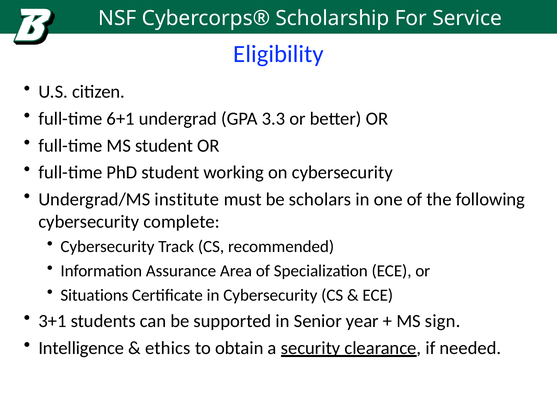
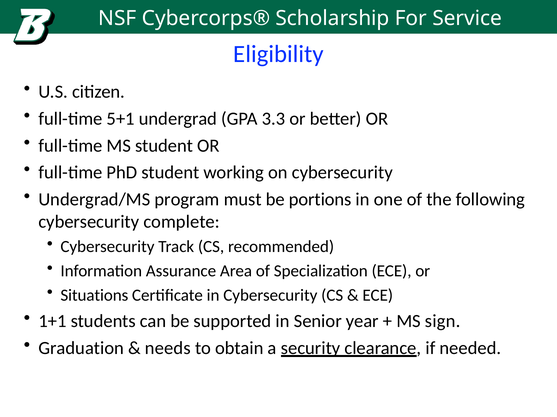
6+1: 6+1 -> 5+1 (121, 119)
institute: institute -> program (187, 200)
scholars: scholars -> portions (320, 200)
3+1: 3+1 -> 1+1 (52, 322)
Intelligence: Intelligence -> Graduation (81, 349)
ethics: ethics -> needs (168, 349)
